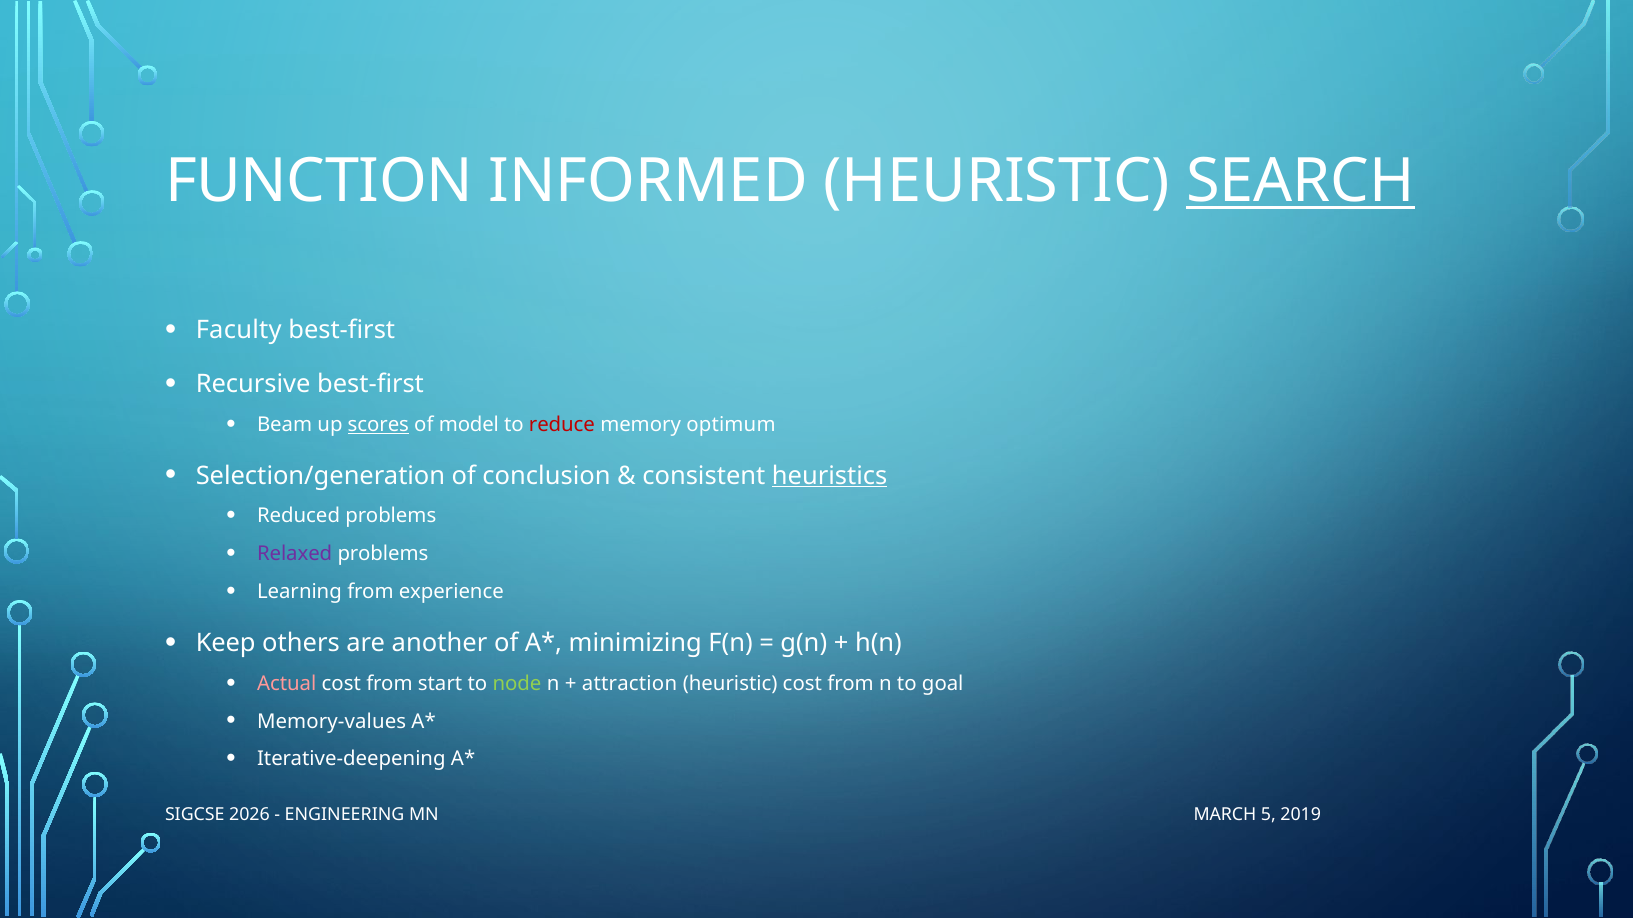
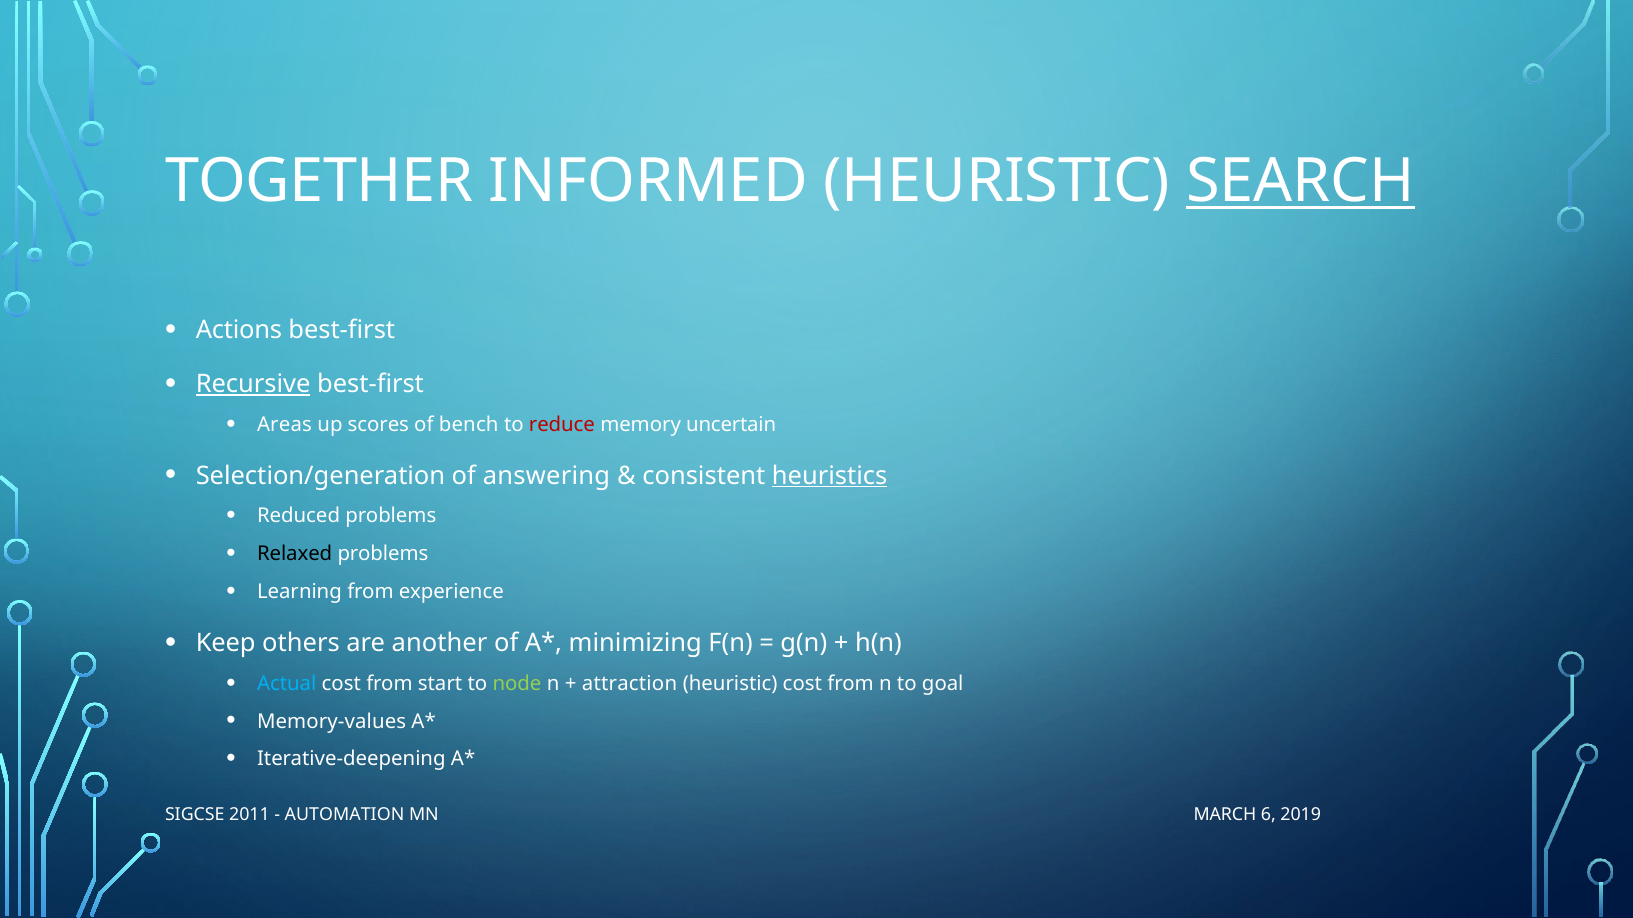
FUNCTION: FUNCTION -> TOGETHER (319, 181)
Faculty: Faculty -> Actions (239, 331)
Recursive underline: none -> present (253, 384)
Beam: Beam -> Areas (284, 425)
scores underline: present -> none (378, 425)
model: model -> bench (469, 425)
optimum: optimum -> uncertain (731, 425)
conclusion: conclusion -> answering (546, 476)
Relaxed colour: purple -> black (295, 554)
Actual colour: pink -> light blue (287, 684)
2026: 2026 -> 2011 (249, 815)
ENGINEERING: ENGINEERING -> AUTOMATION (344, 815)
5: 5 -> 6 (1268, 815)
